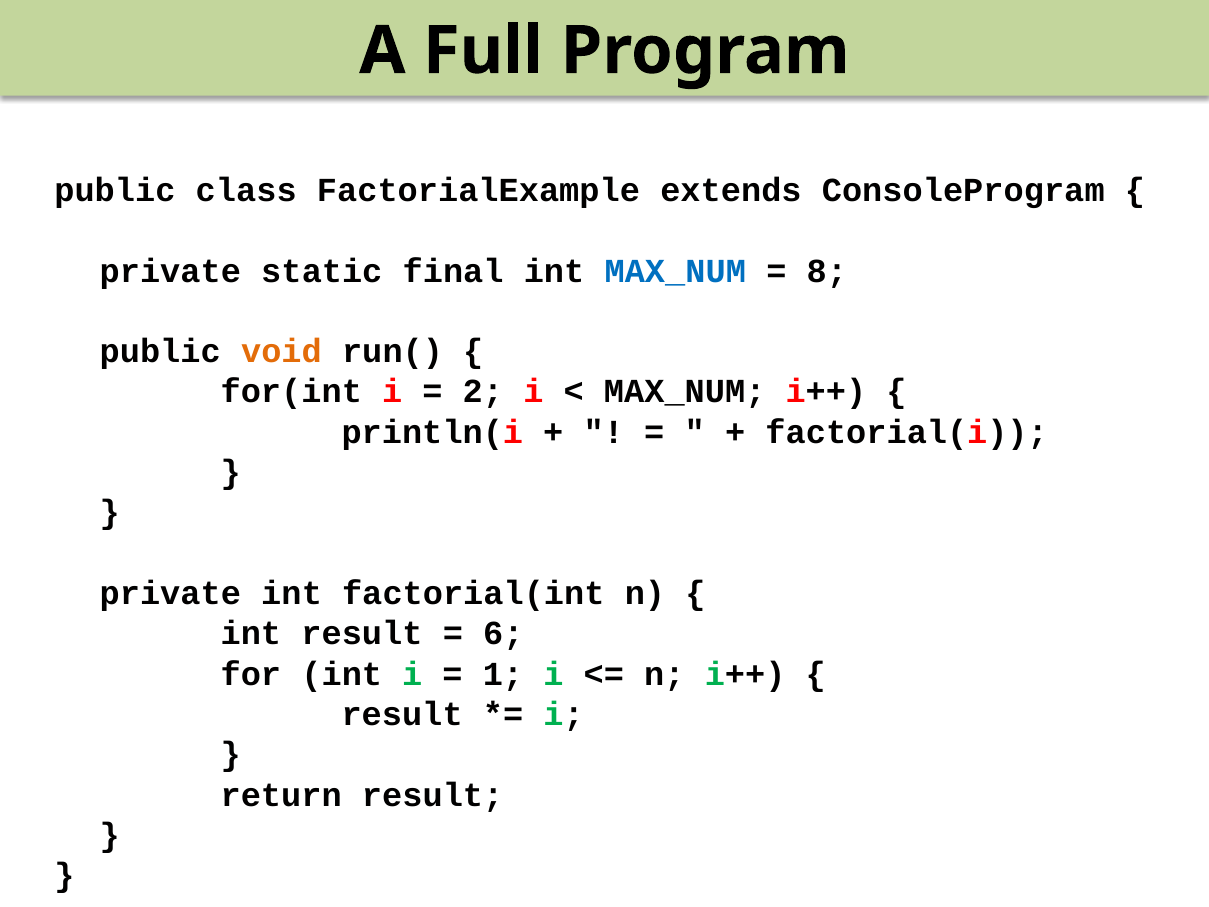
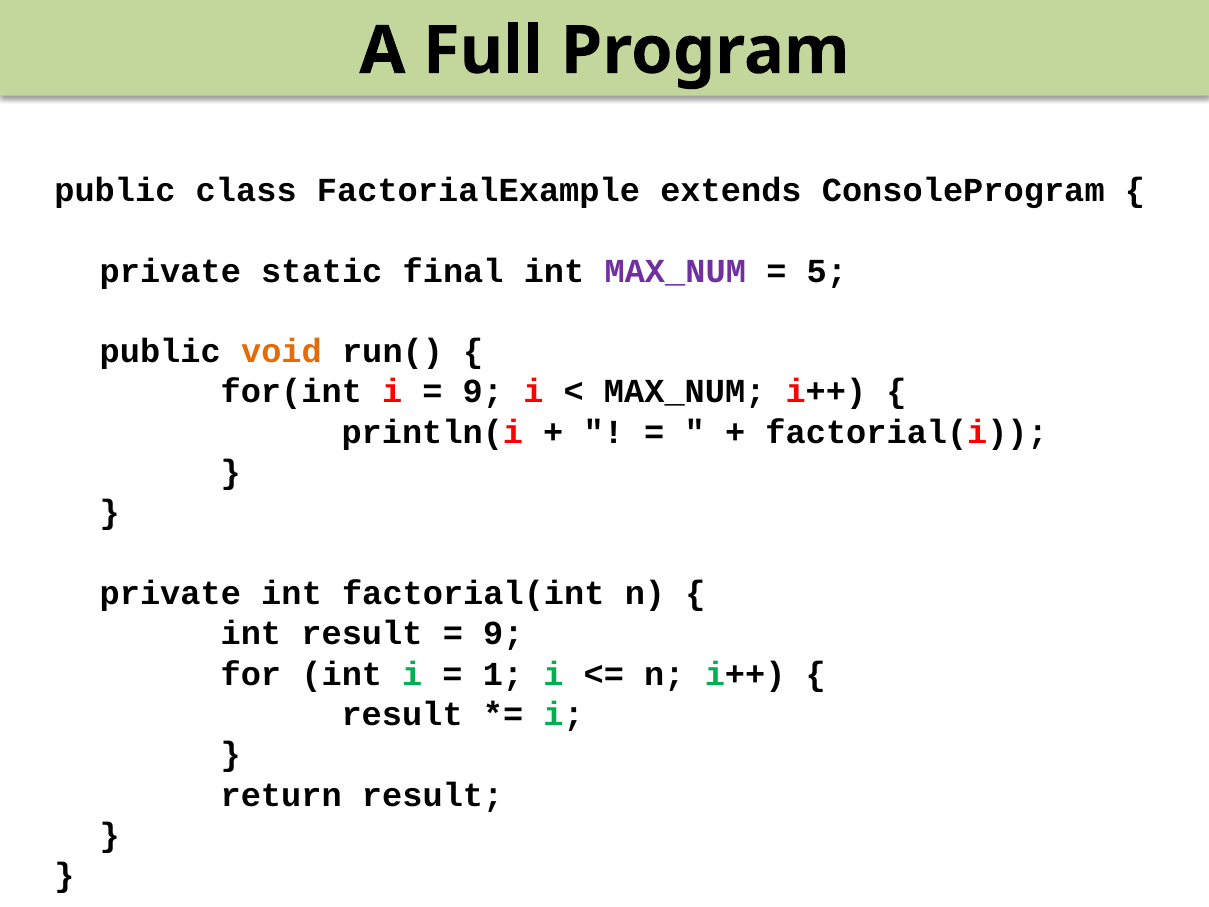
MAX_NUM colour: blue -> purple (675, 271)
8: 8 -> 5 (827, 271)
2: 2 -> 9 (483, 392)
6: 6 -> 9 (503, 634)
